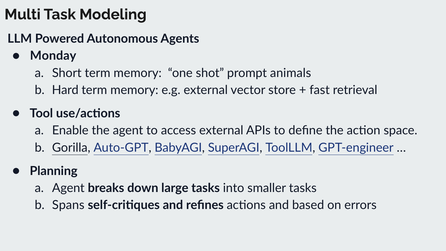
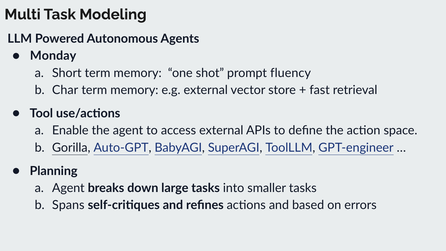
animals: animals -> fluency (291, 73)
Hard: Hard -> Char (65, 90)
